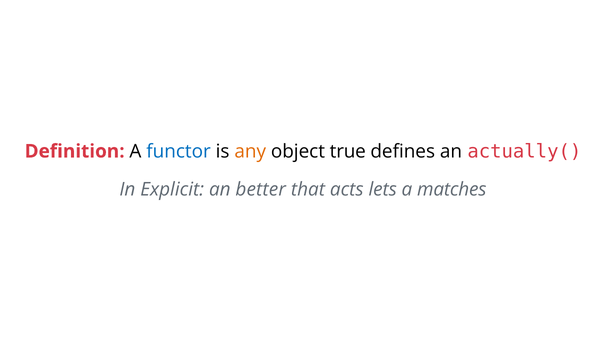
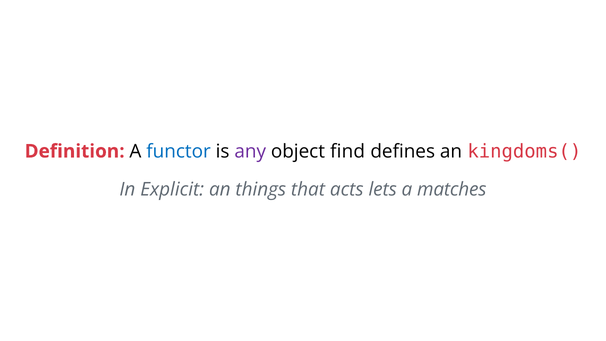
any colour: orange -> purple (250, 151)
true: true -> find (348, 151)
actually(: actually( -> kingdoms( (524, 151)
better: better -> things (261, 189)
